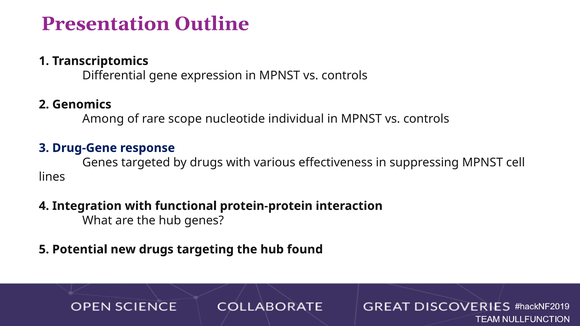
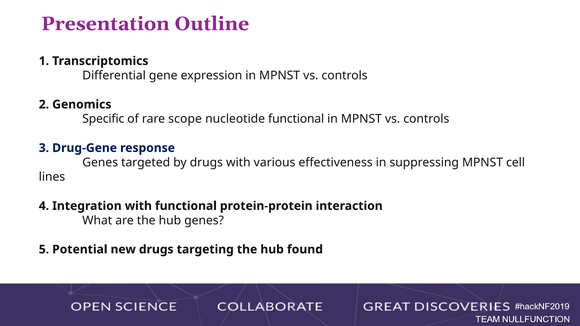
Among: Among -> Specific (103, 119)
nucleotide individual: individual -> functional (296, 119)
